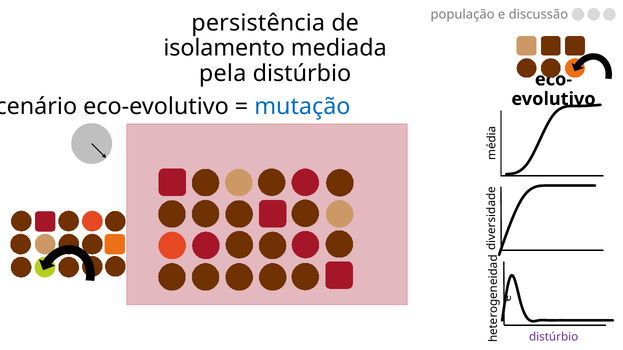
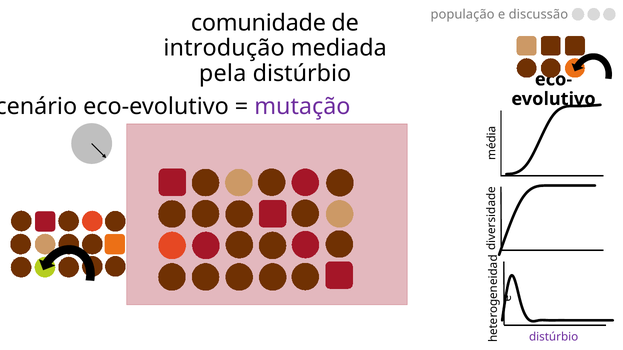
persistência: persistência -> comunidade (258, 23)
isolamento: isolamento -> introdução (224, 48)
mutação colour: blue -> purple (302, 106)
